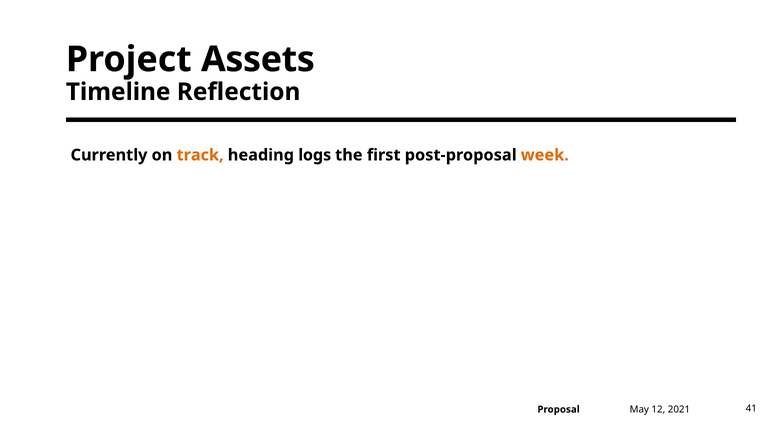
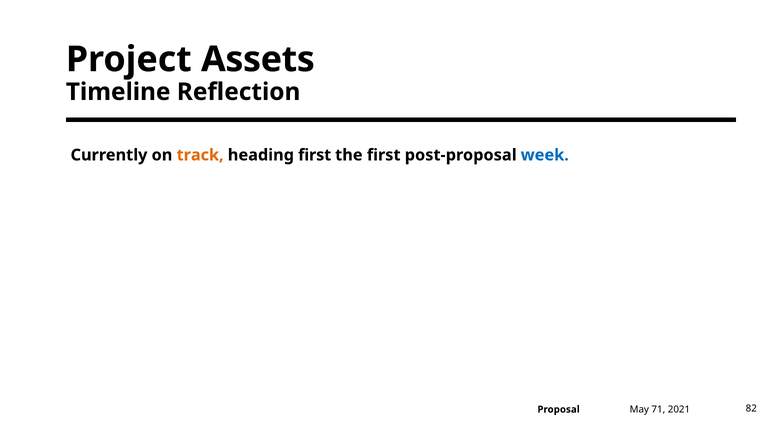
heading logs: logs -> first (315, 155)
week colour: orange -> blue (545, 155)
12: 12 -> 71 (658, 410)
41: 41 -> 82 (751, 409)
